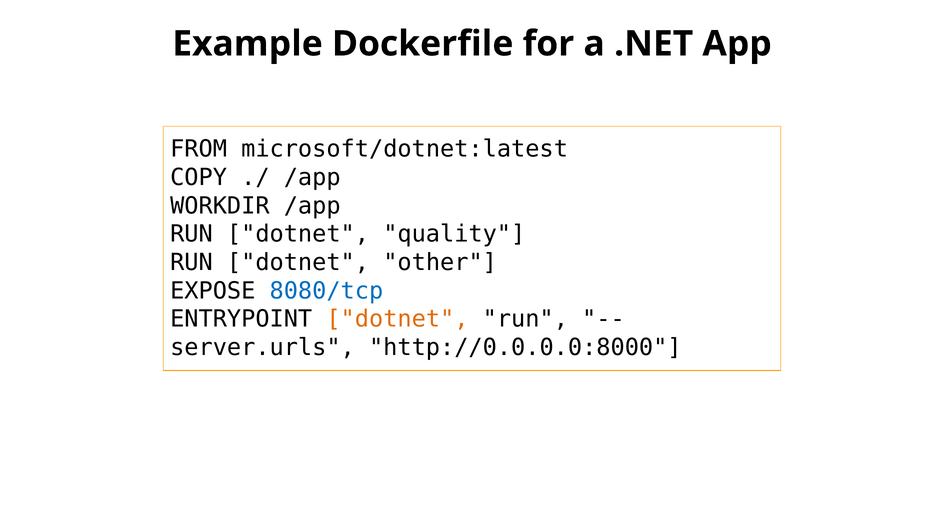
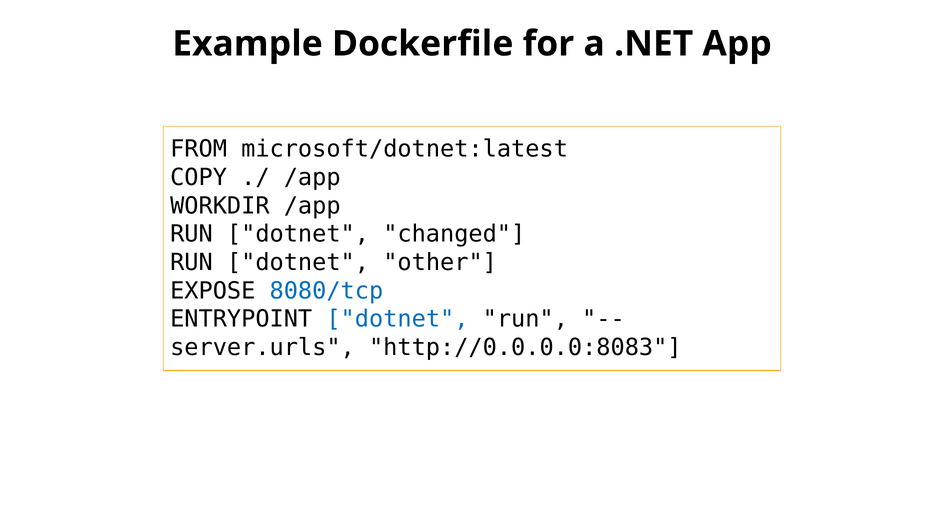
quality: quality -> changed (454, 234)
dotnet colour: orange -> blue (397, 319)
http://0.0.0.0:8000: http://0.0.0.0:8000 -> http://0.0.0.0:8083 (525, 347)
